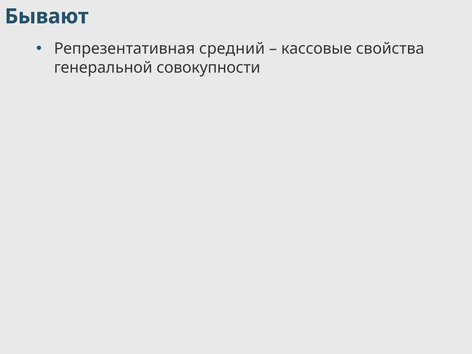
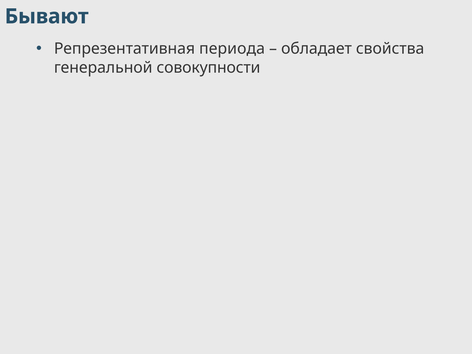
средний: средний -> периода (232, 49)
кассовые: кассовые -> обладает (316, 49)
